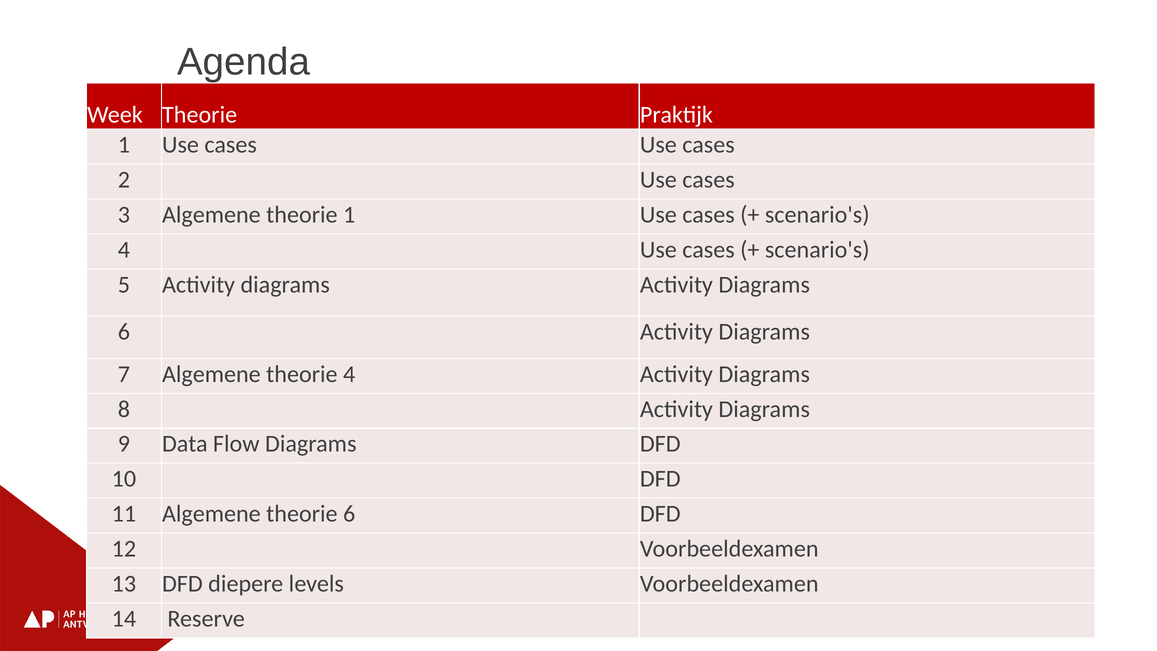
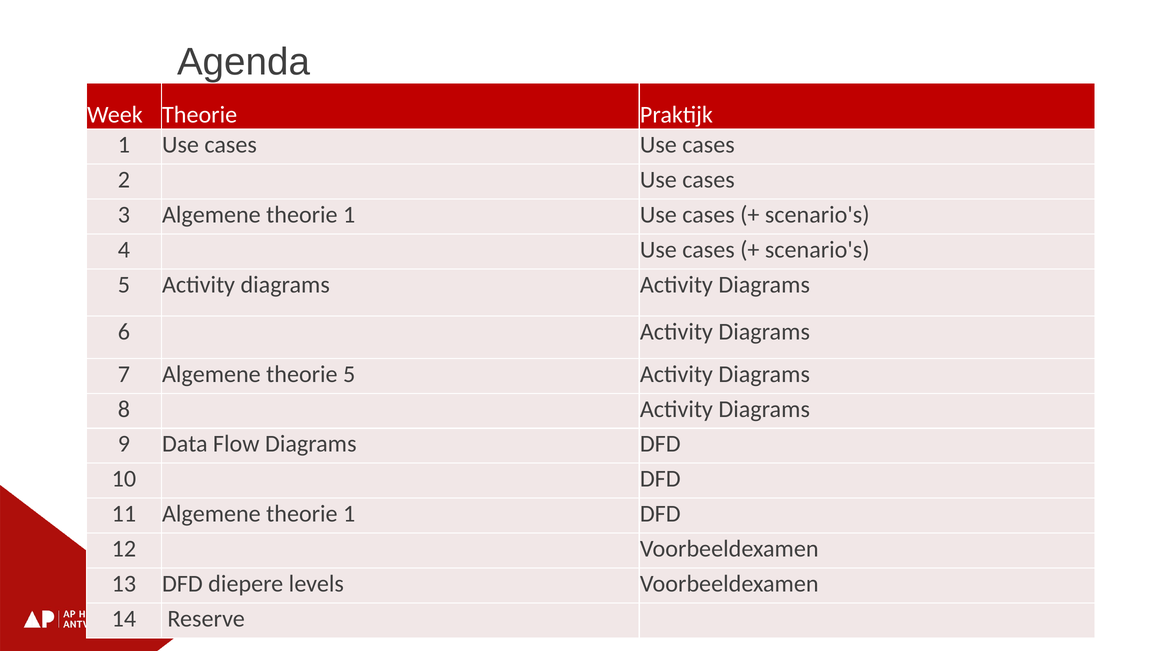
theorie 4: 4 -> 5 (349, 374)
11 Algemene theorie 6: 6 -> 1 (349, 514)
